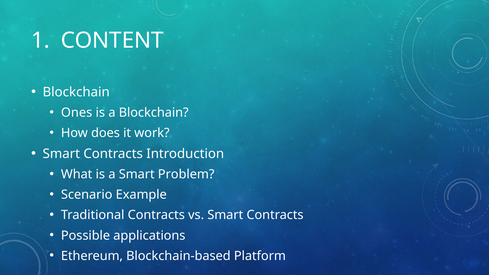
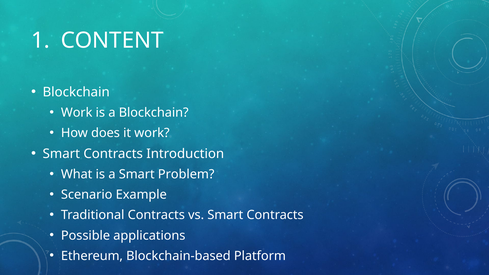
Ones: Ones -> Work (77, 113)
